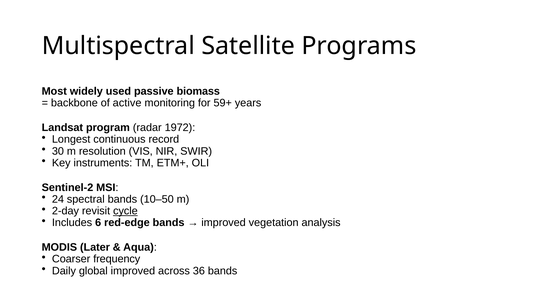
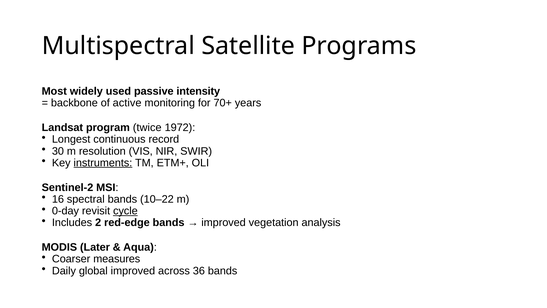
biomass: biomass -> intensity (198, 91)
59+: 59+ -> 70+ (223, 103)
radar: radar -> twice (147, 128)
instruments underline: none -> present (103, 163)
24: 24 -> 16 (58, 199)
10–50: 10–50 -> 10–22 (157, 199)
2-day: 2-day -> 0-day (65, 211)
6: 6 -> 2 (98, 222)
frequency: frequency -> measures (117, 259)
